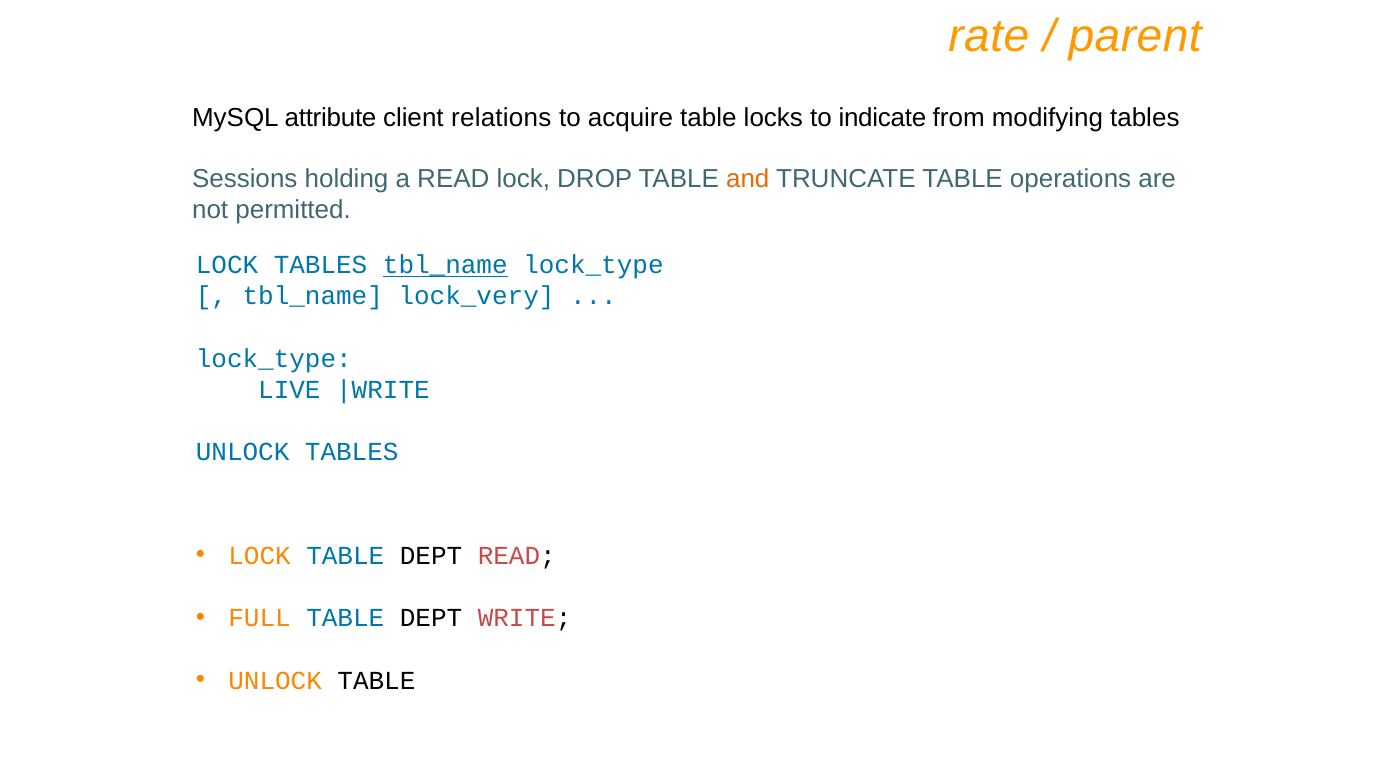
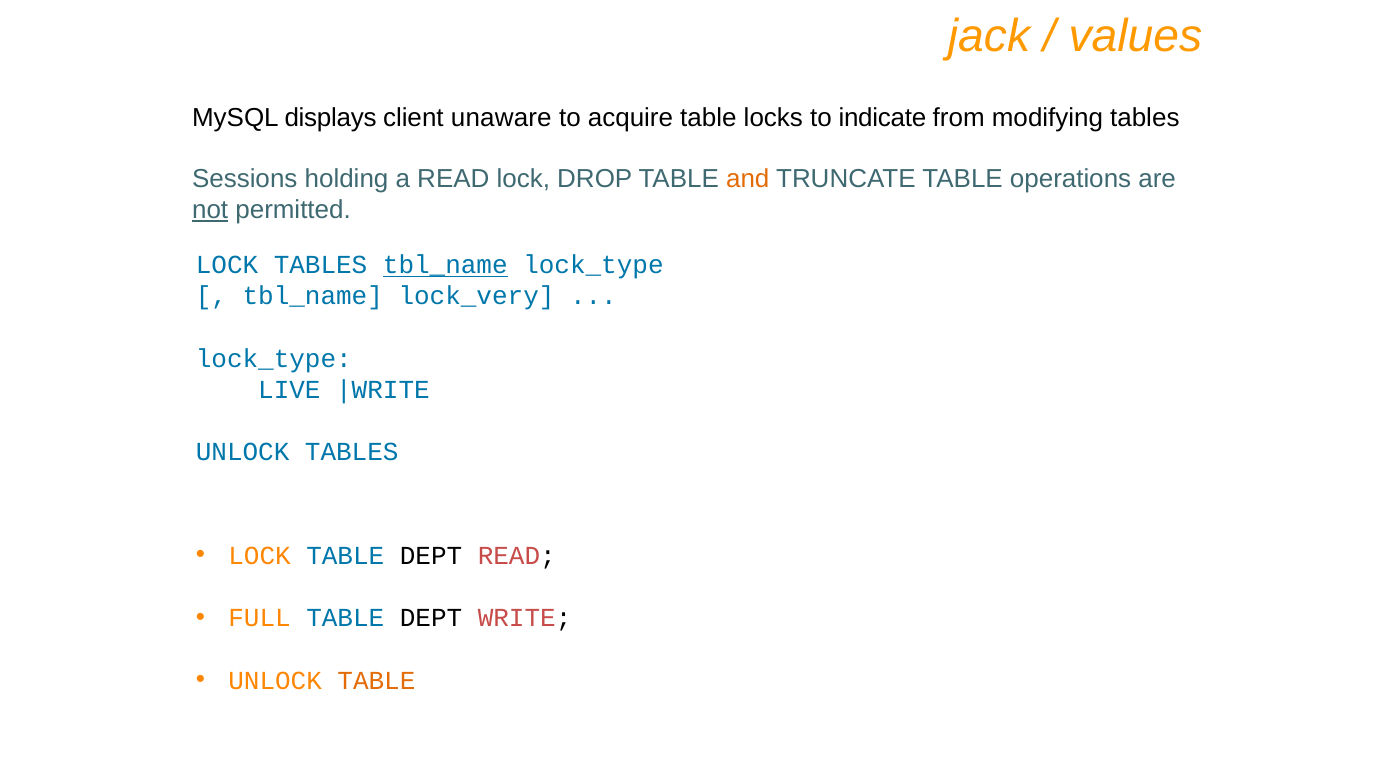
rate: rate -> jack (989, 36)
parent: parent -> values (1135, 36)
attribute: attribute -> displays (331, 118)
relations: relations -> unaware (501, 118)
not underline: none -> present (210, 210)
TABLE colour: black -> orange (376, 680)
